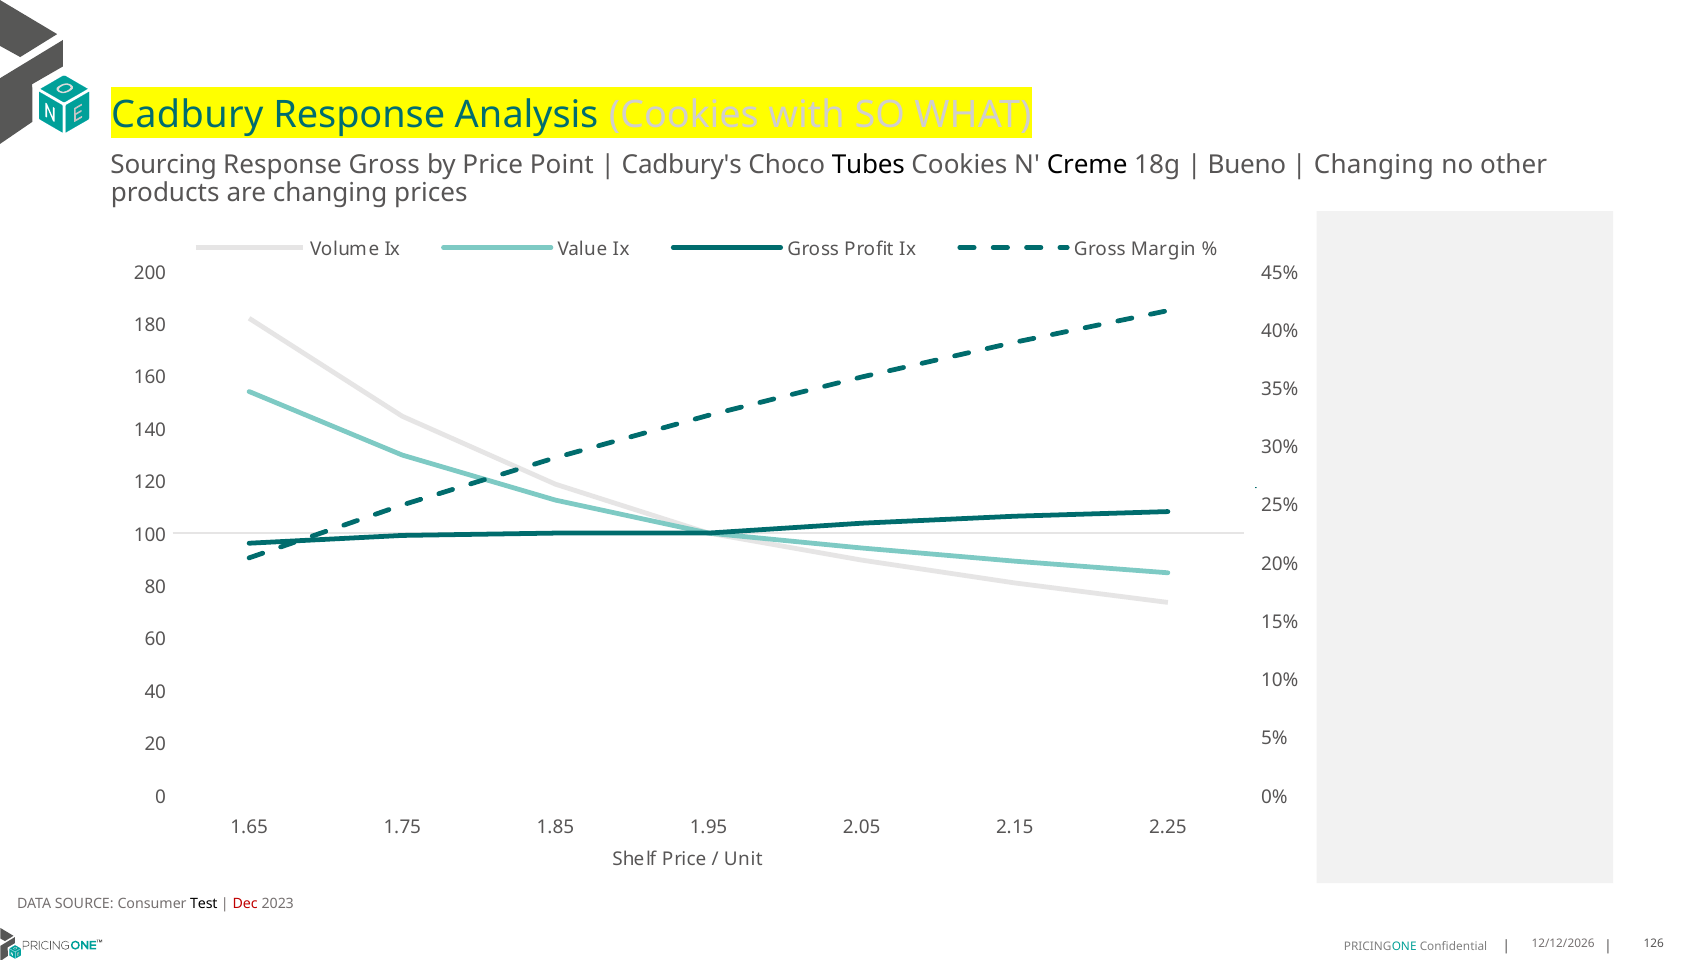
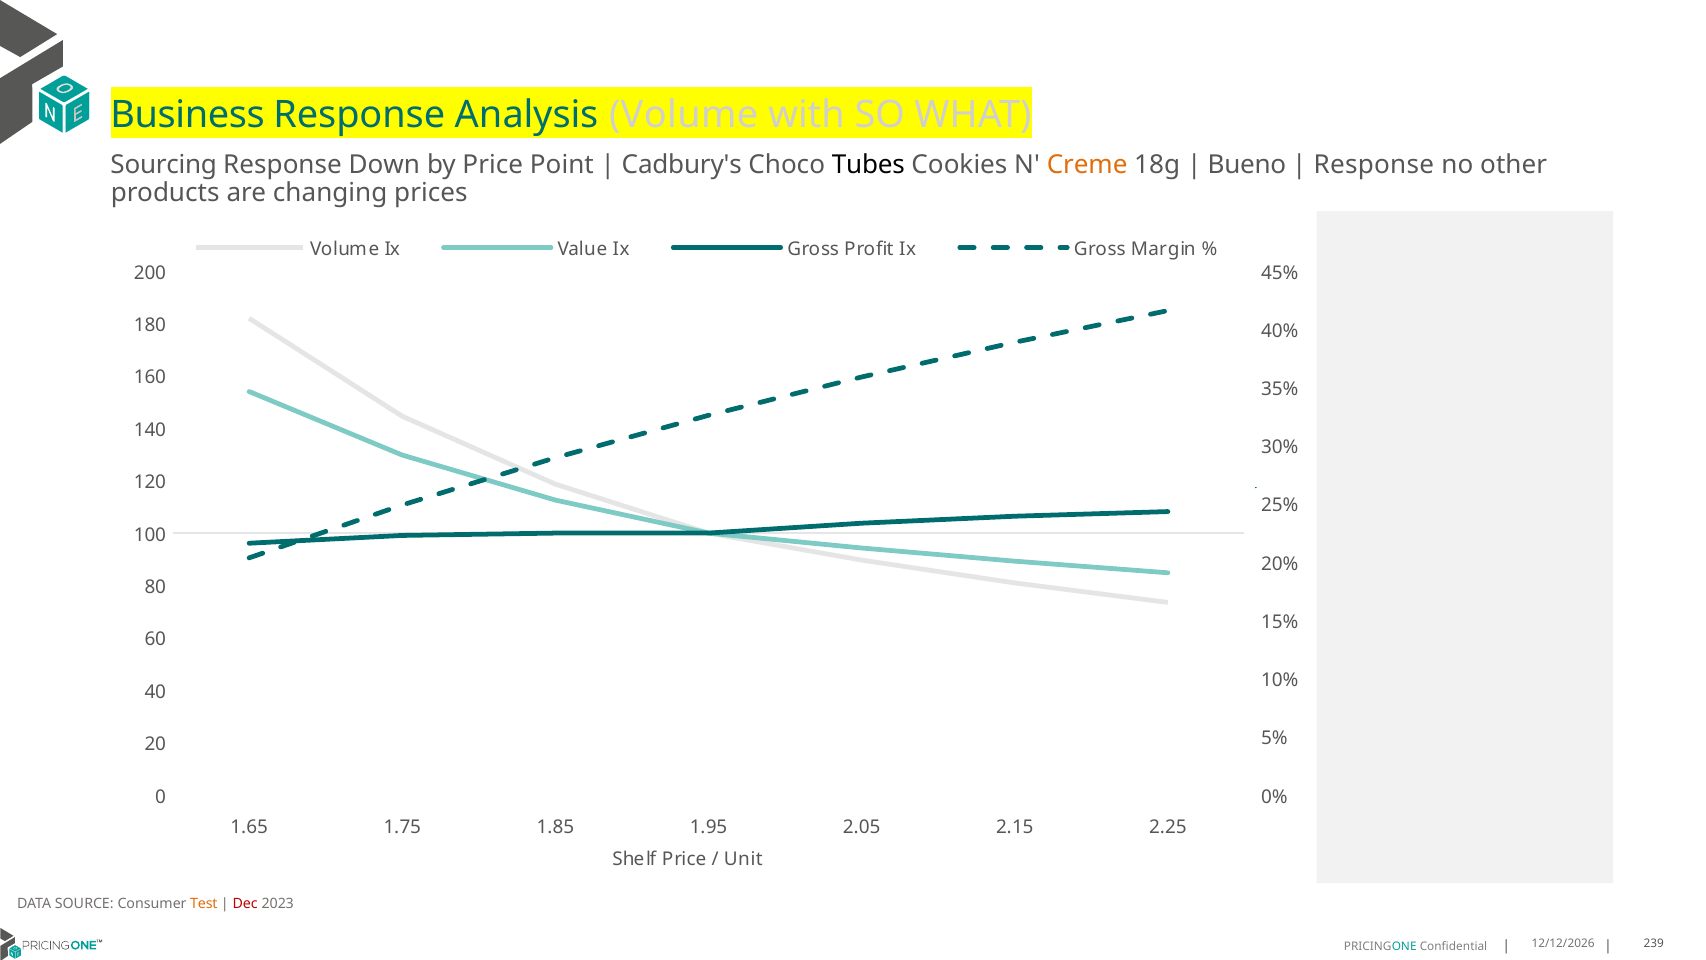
Cadbury: Cadbury -> Business (188, 115)
Analysis Cookies: Cookies -> Volume (684, 115)
Response Gross: Gross -> Down (384, 165)
Creme colour: black -> orange (1087, 165)
Changing: Changing -> Response (1374, 165)
Test colour: black -> orange (204, 904)
126: 126 -> 239 (1654, 944)
